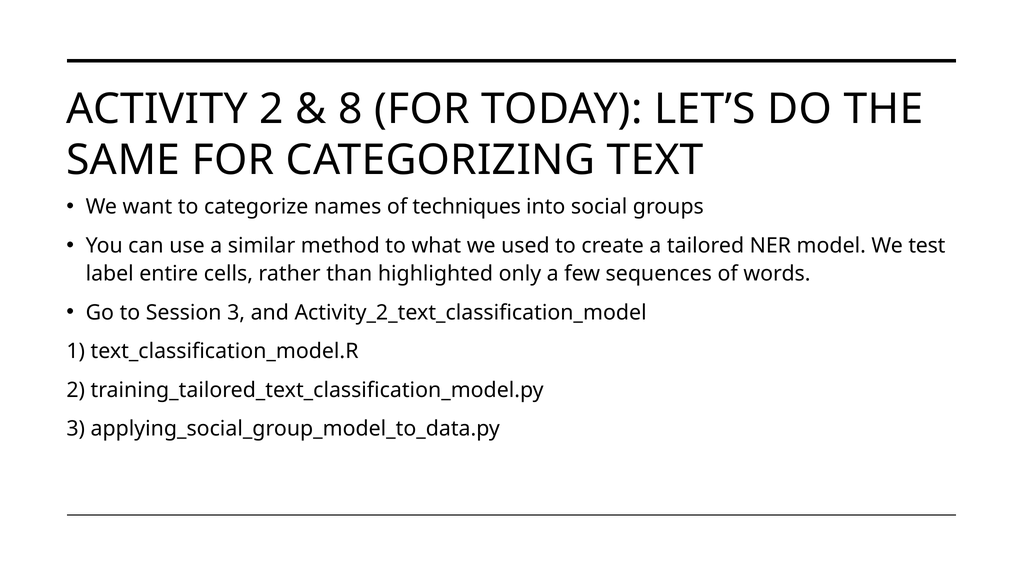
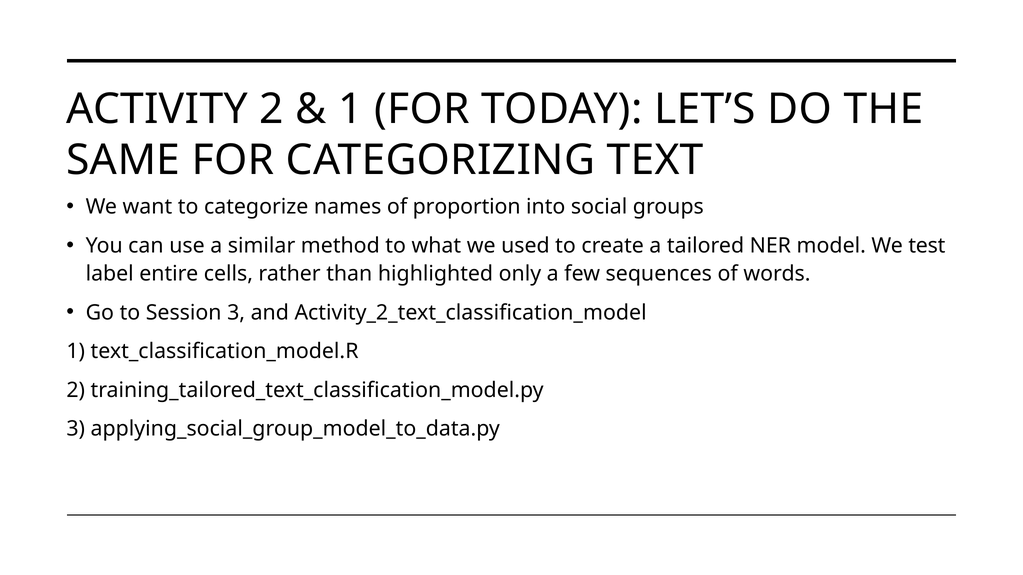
8: 8 -> 1 (350, 109)
techniques: techniques -> proportion (467, 207)
